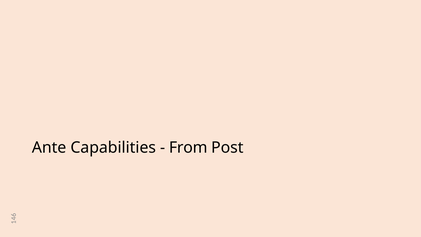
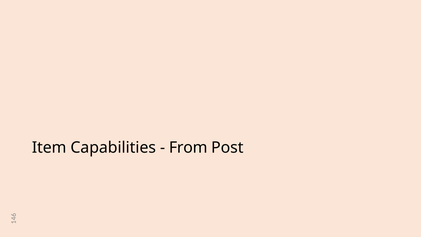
Ante: Ante -> Item (49, 147)
